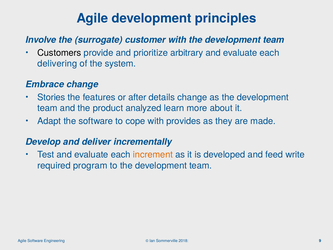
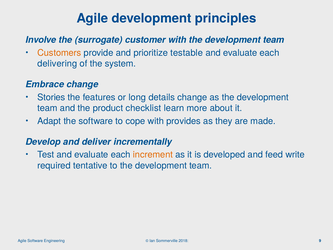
Customers colour: black -> orange (59, 53)
arbitrary: arbitrary -> testable (187, 53)
after: after -> long (137, 97)
analyzed: analyzed -> checklist (143, 108)
program: program -> tentative (90, 165)
